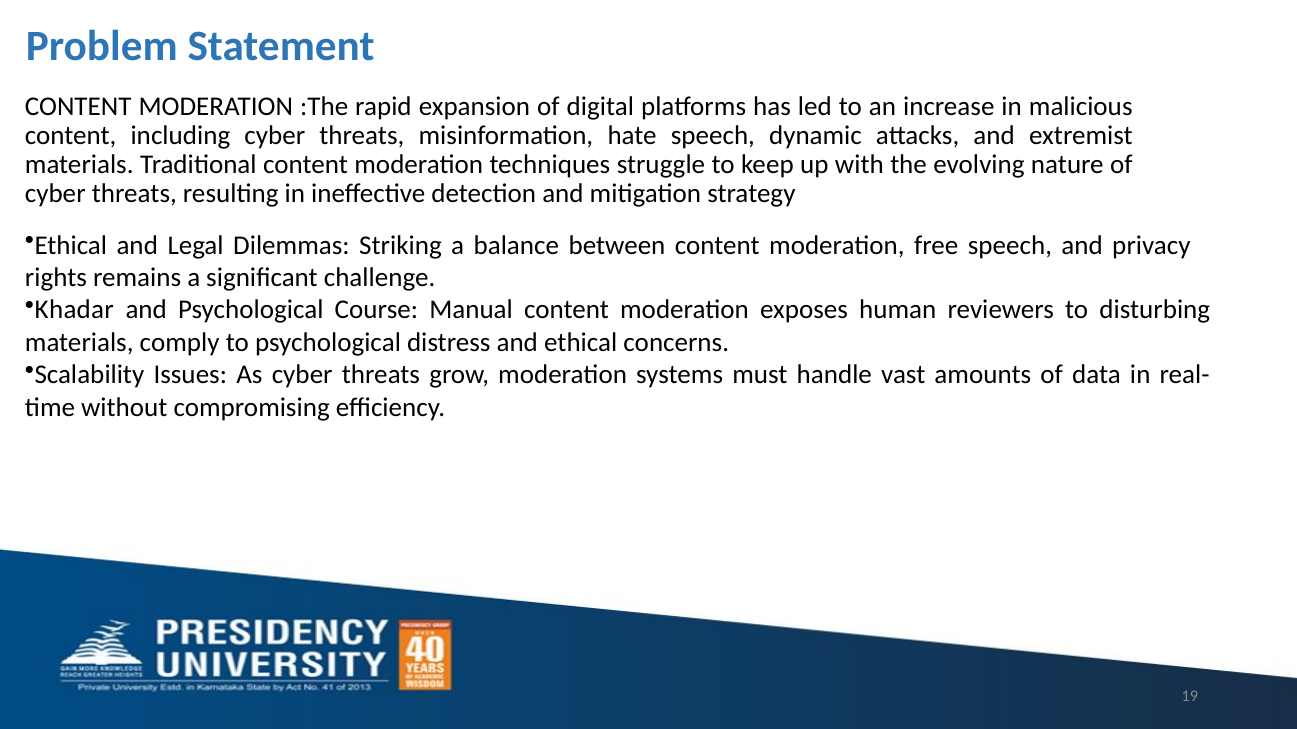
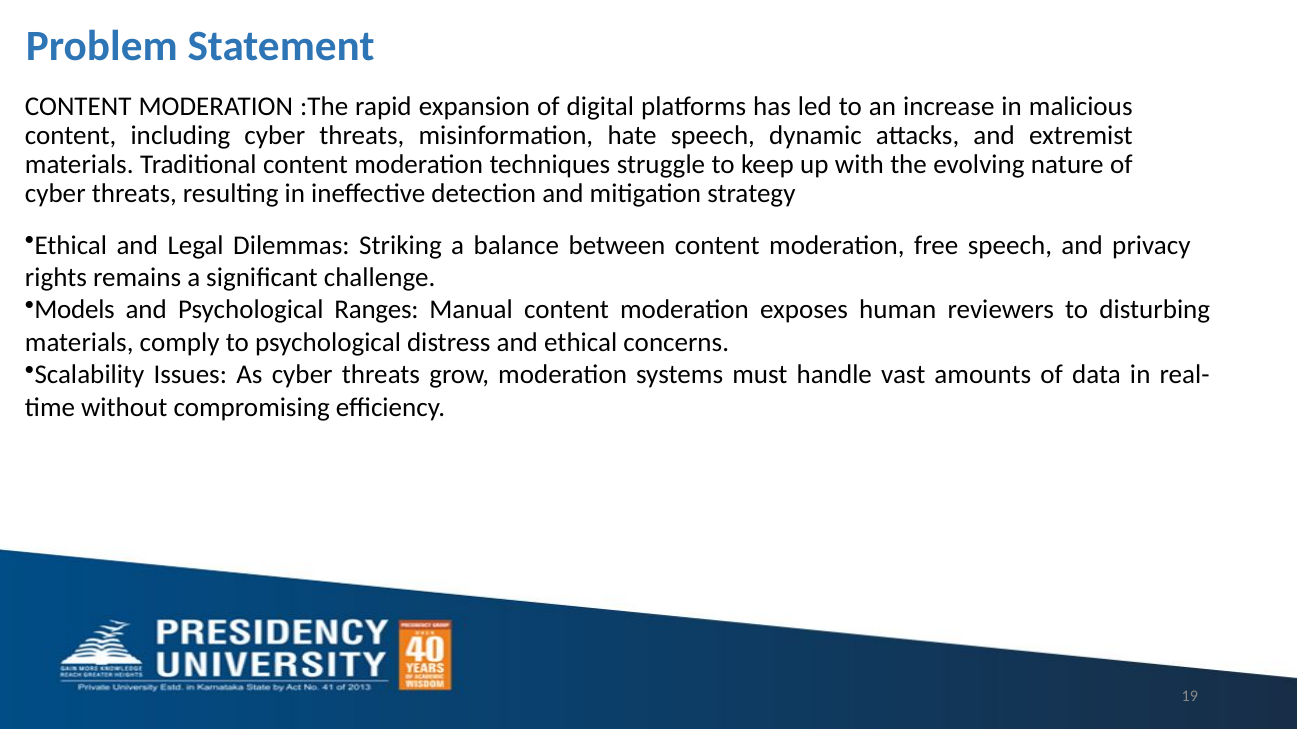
Khadar: Khadar -> Models (75, 310)
Course: Course -> Ranges (377, 310)
